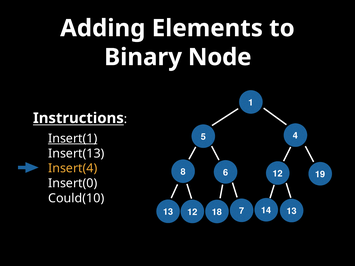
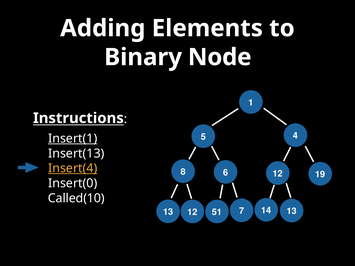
Insert(4 underline: none -> present (73, 169)
Could(10: Could(10 -> Called(10 (76, 198)
18: 18 -> 51 (217, 212)
